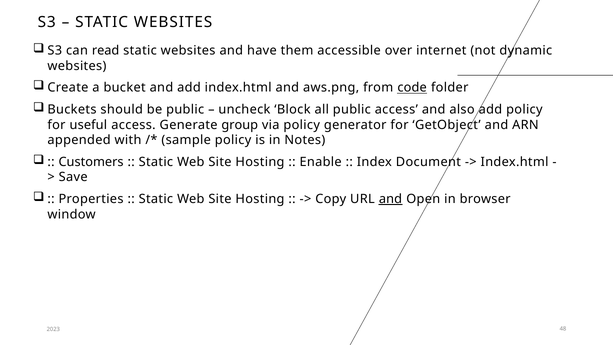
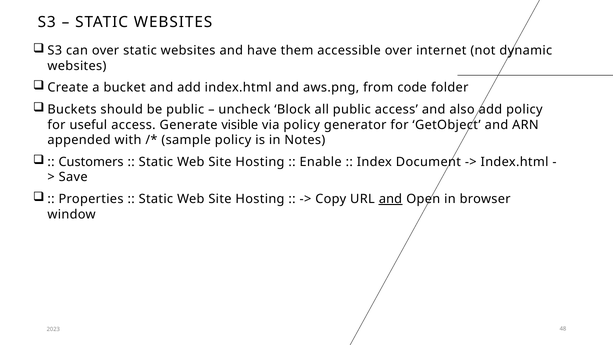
can read: read -> over (106, 51)
code underline: present -> none (412, 88)
group: group -> visible (240, 125)
